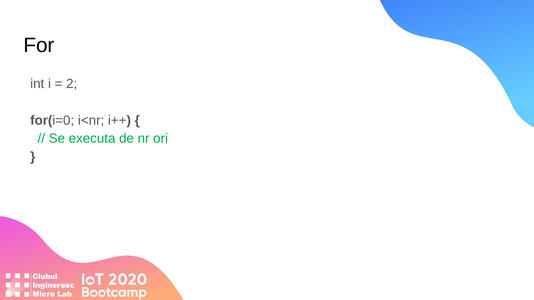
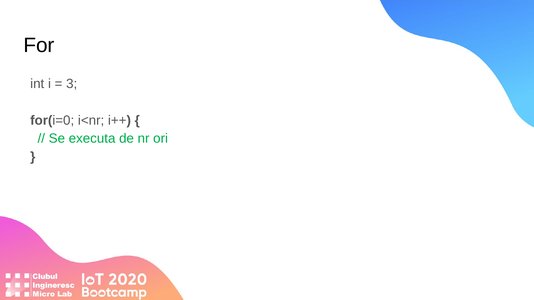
2: 2 -> 3 (72, 84)
